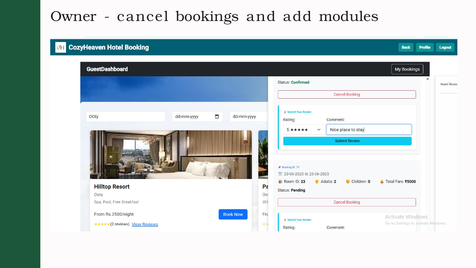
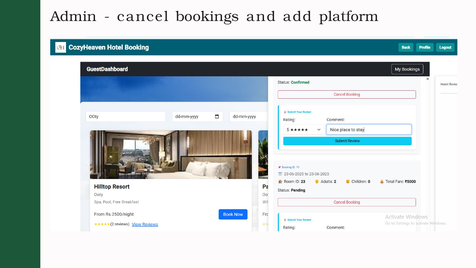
Owner: Owner -> Admin (73, 17)
modules: modules -> platform (349, 17)
